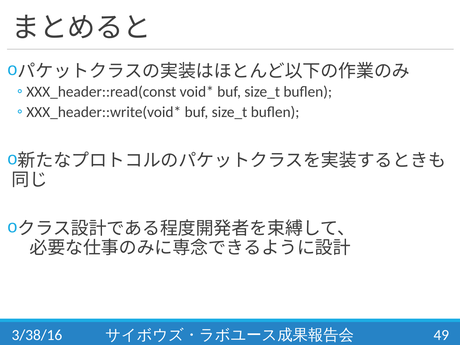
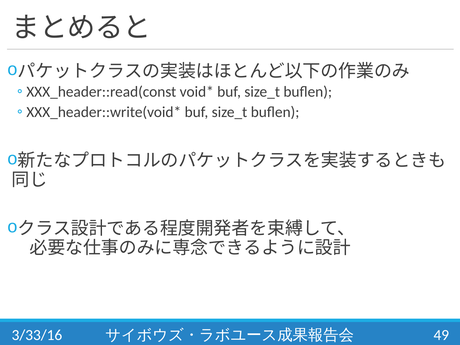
3/38/16: 3/38/16 -> 3/33/16 (37, 335)
